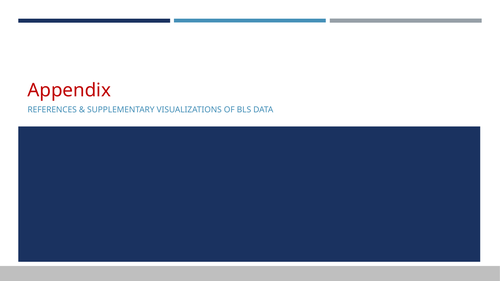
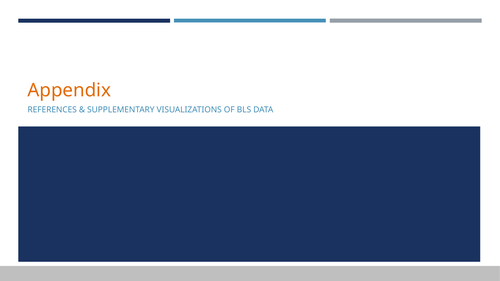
Appendix colour: red -> orange (69, 91)
